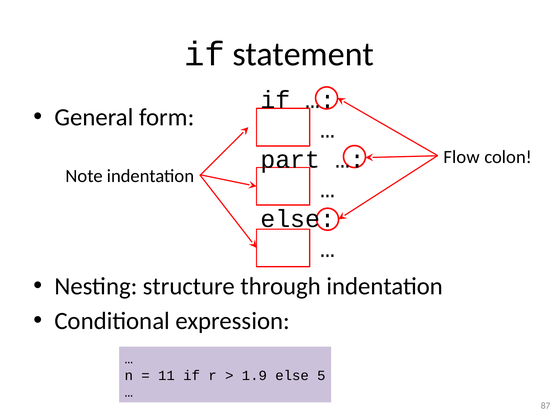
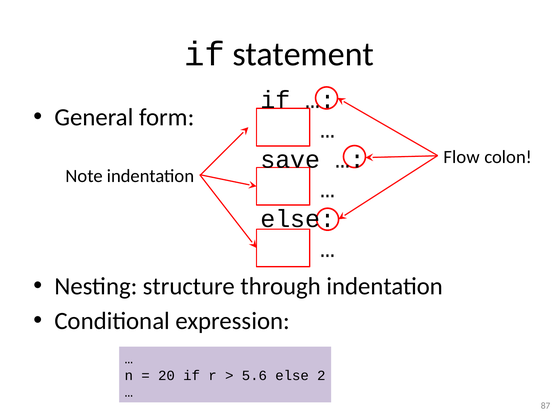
part: part -> save (290, 159)
11: 11 -> 20 (166, 375)
1.9: 1.9 -> 5.6 (254, 375)
5: 5 -> 2 (321, 375)
